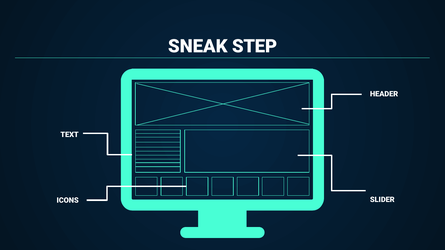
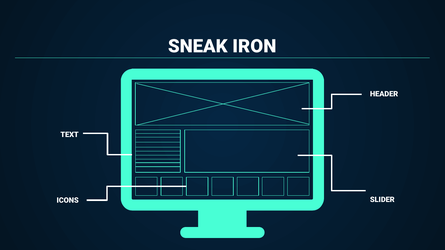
STEP: STEP -> IRON (254, 47)
